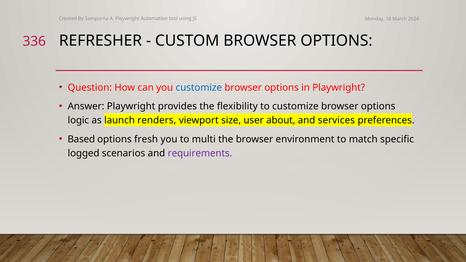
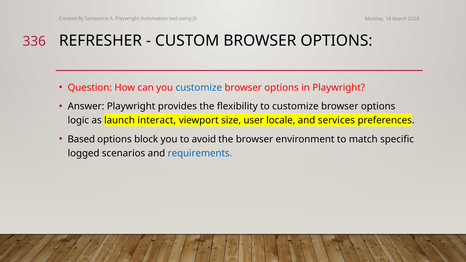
renders: renders -> interact (157, 120)
about: about -> locale (281, 120)
fresh: fresh -> block (146, 139)
multi: multi -> avoid (204, 139)
requirements colour: purple -> blue (200, 153)
